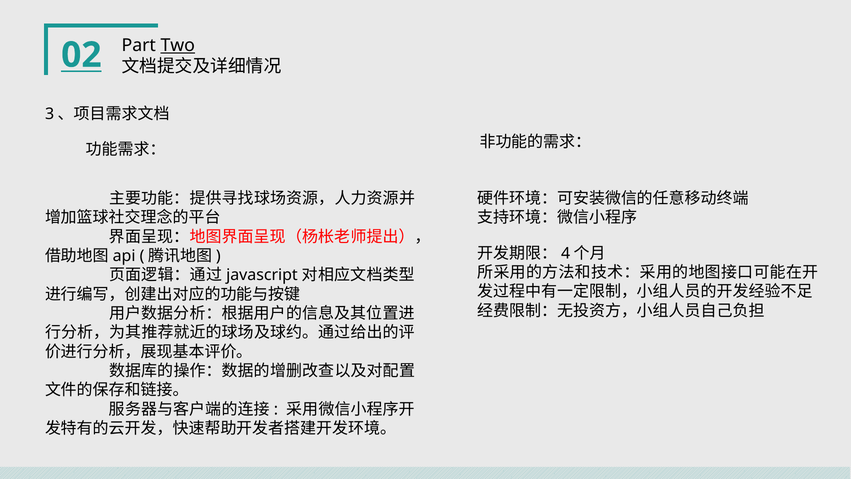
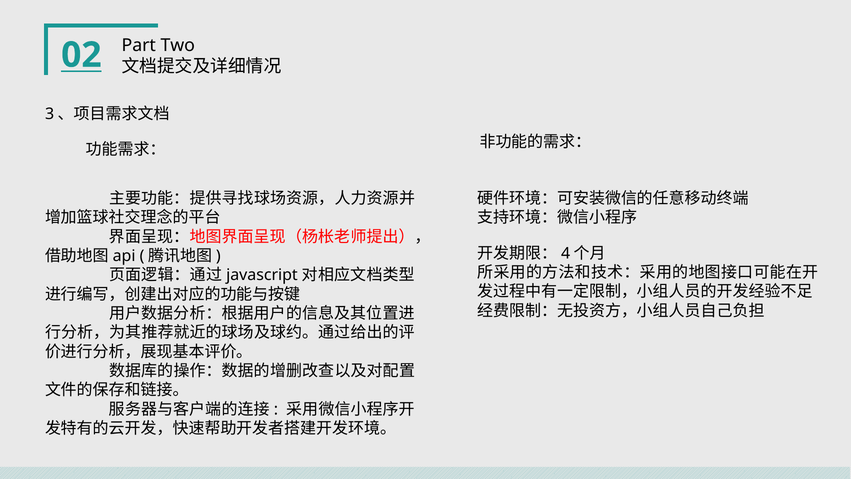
Two underline: present -> none (178, 45)
